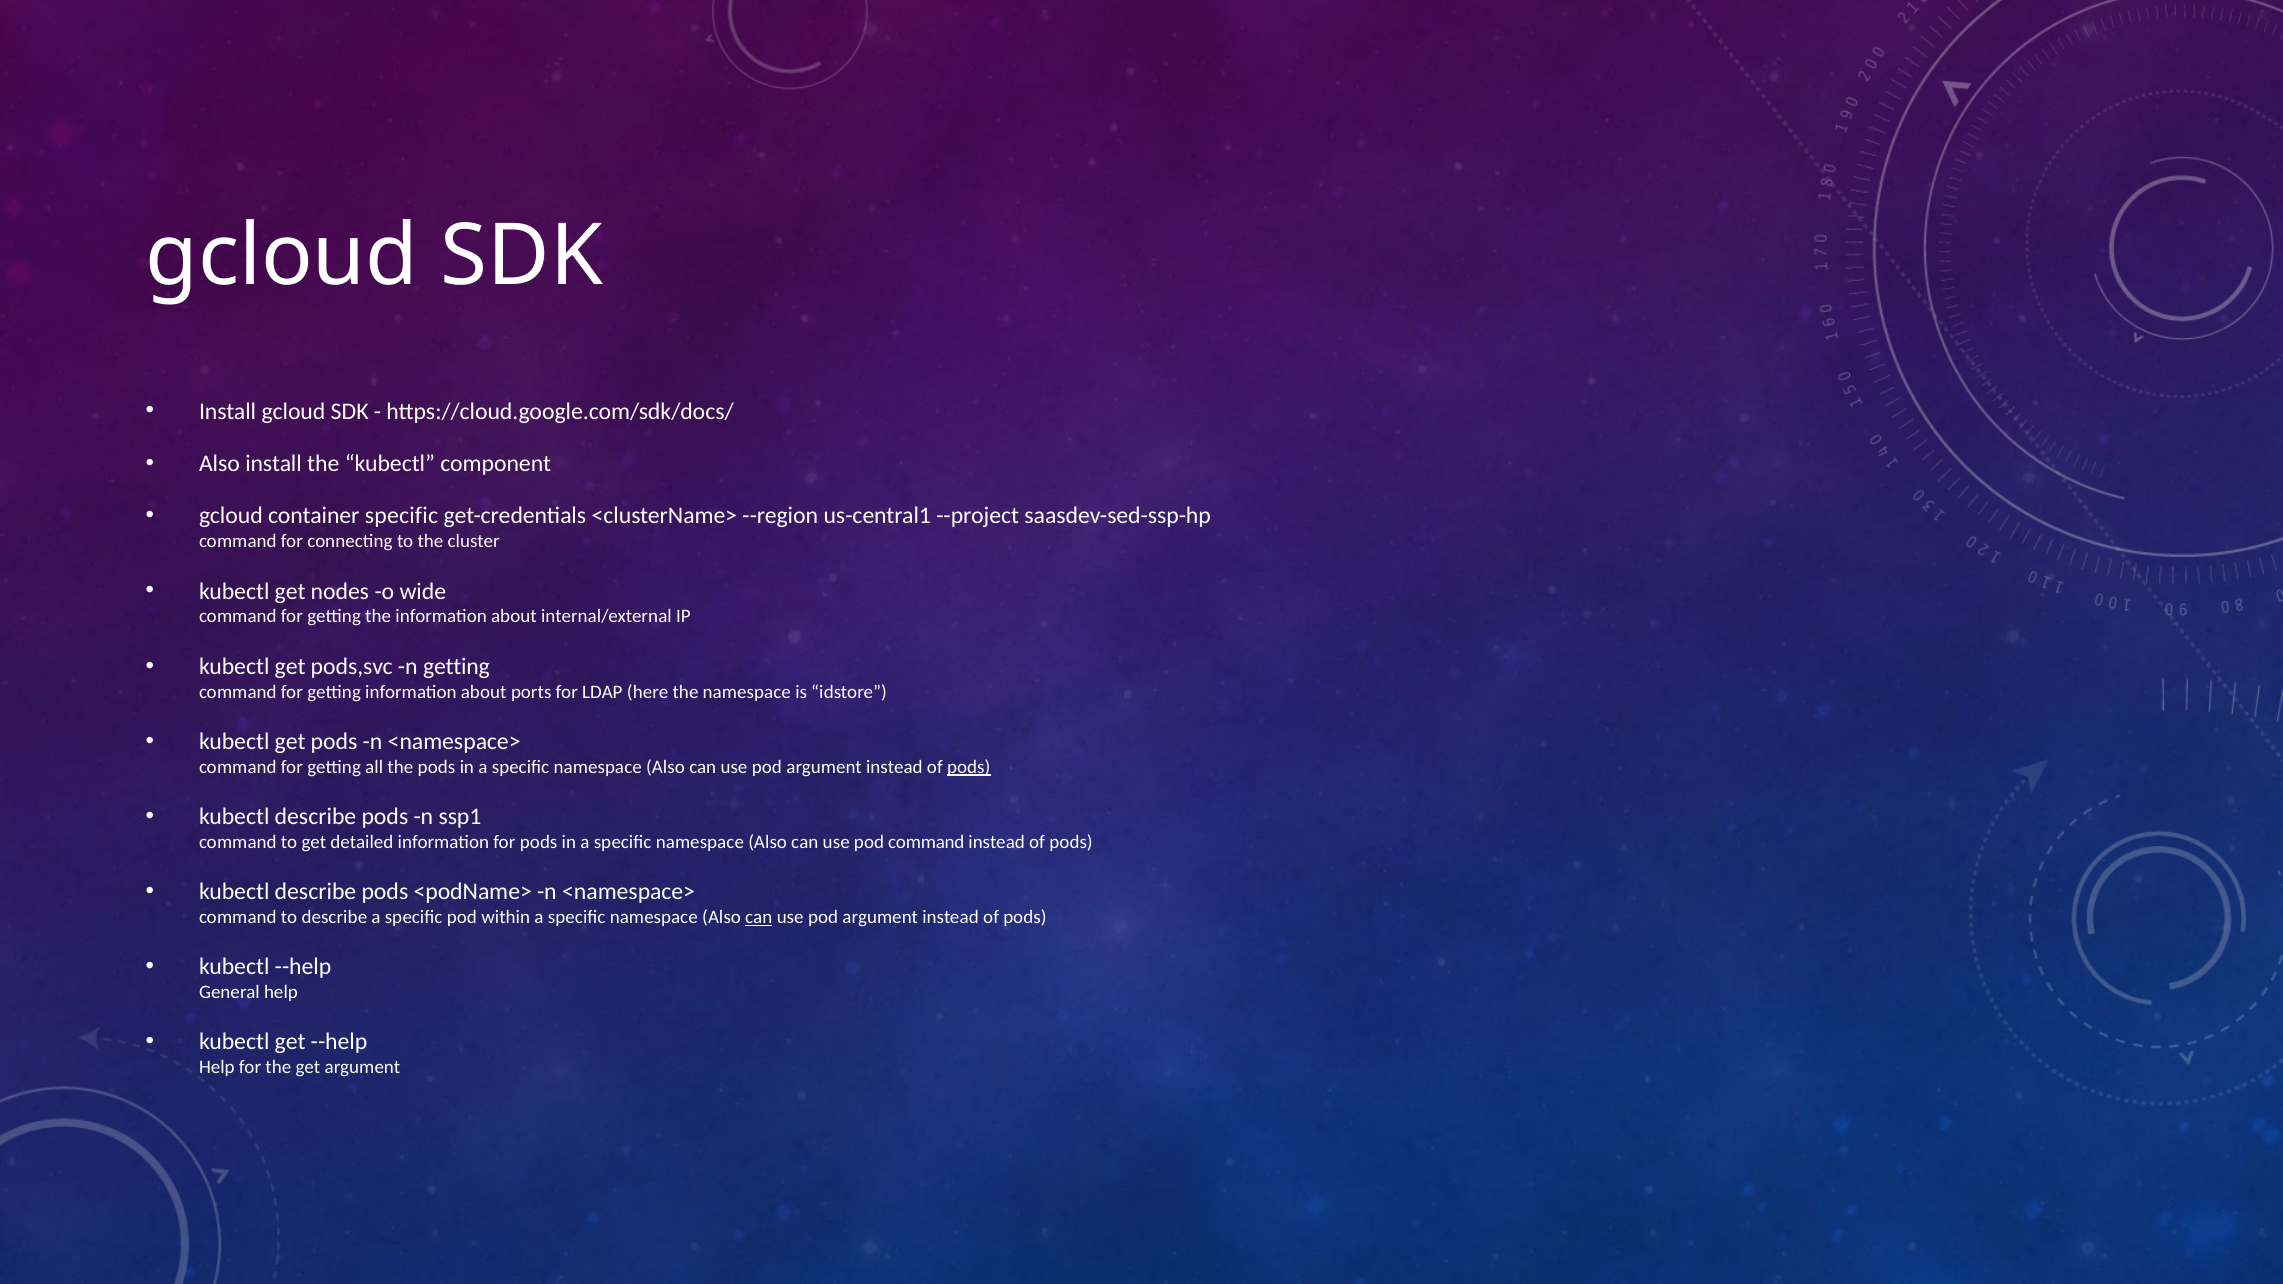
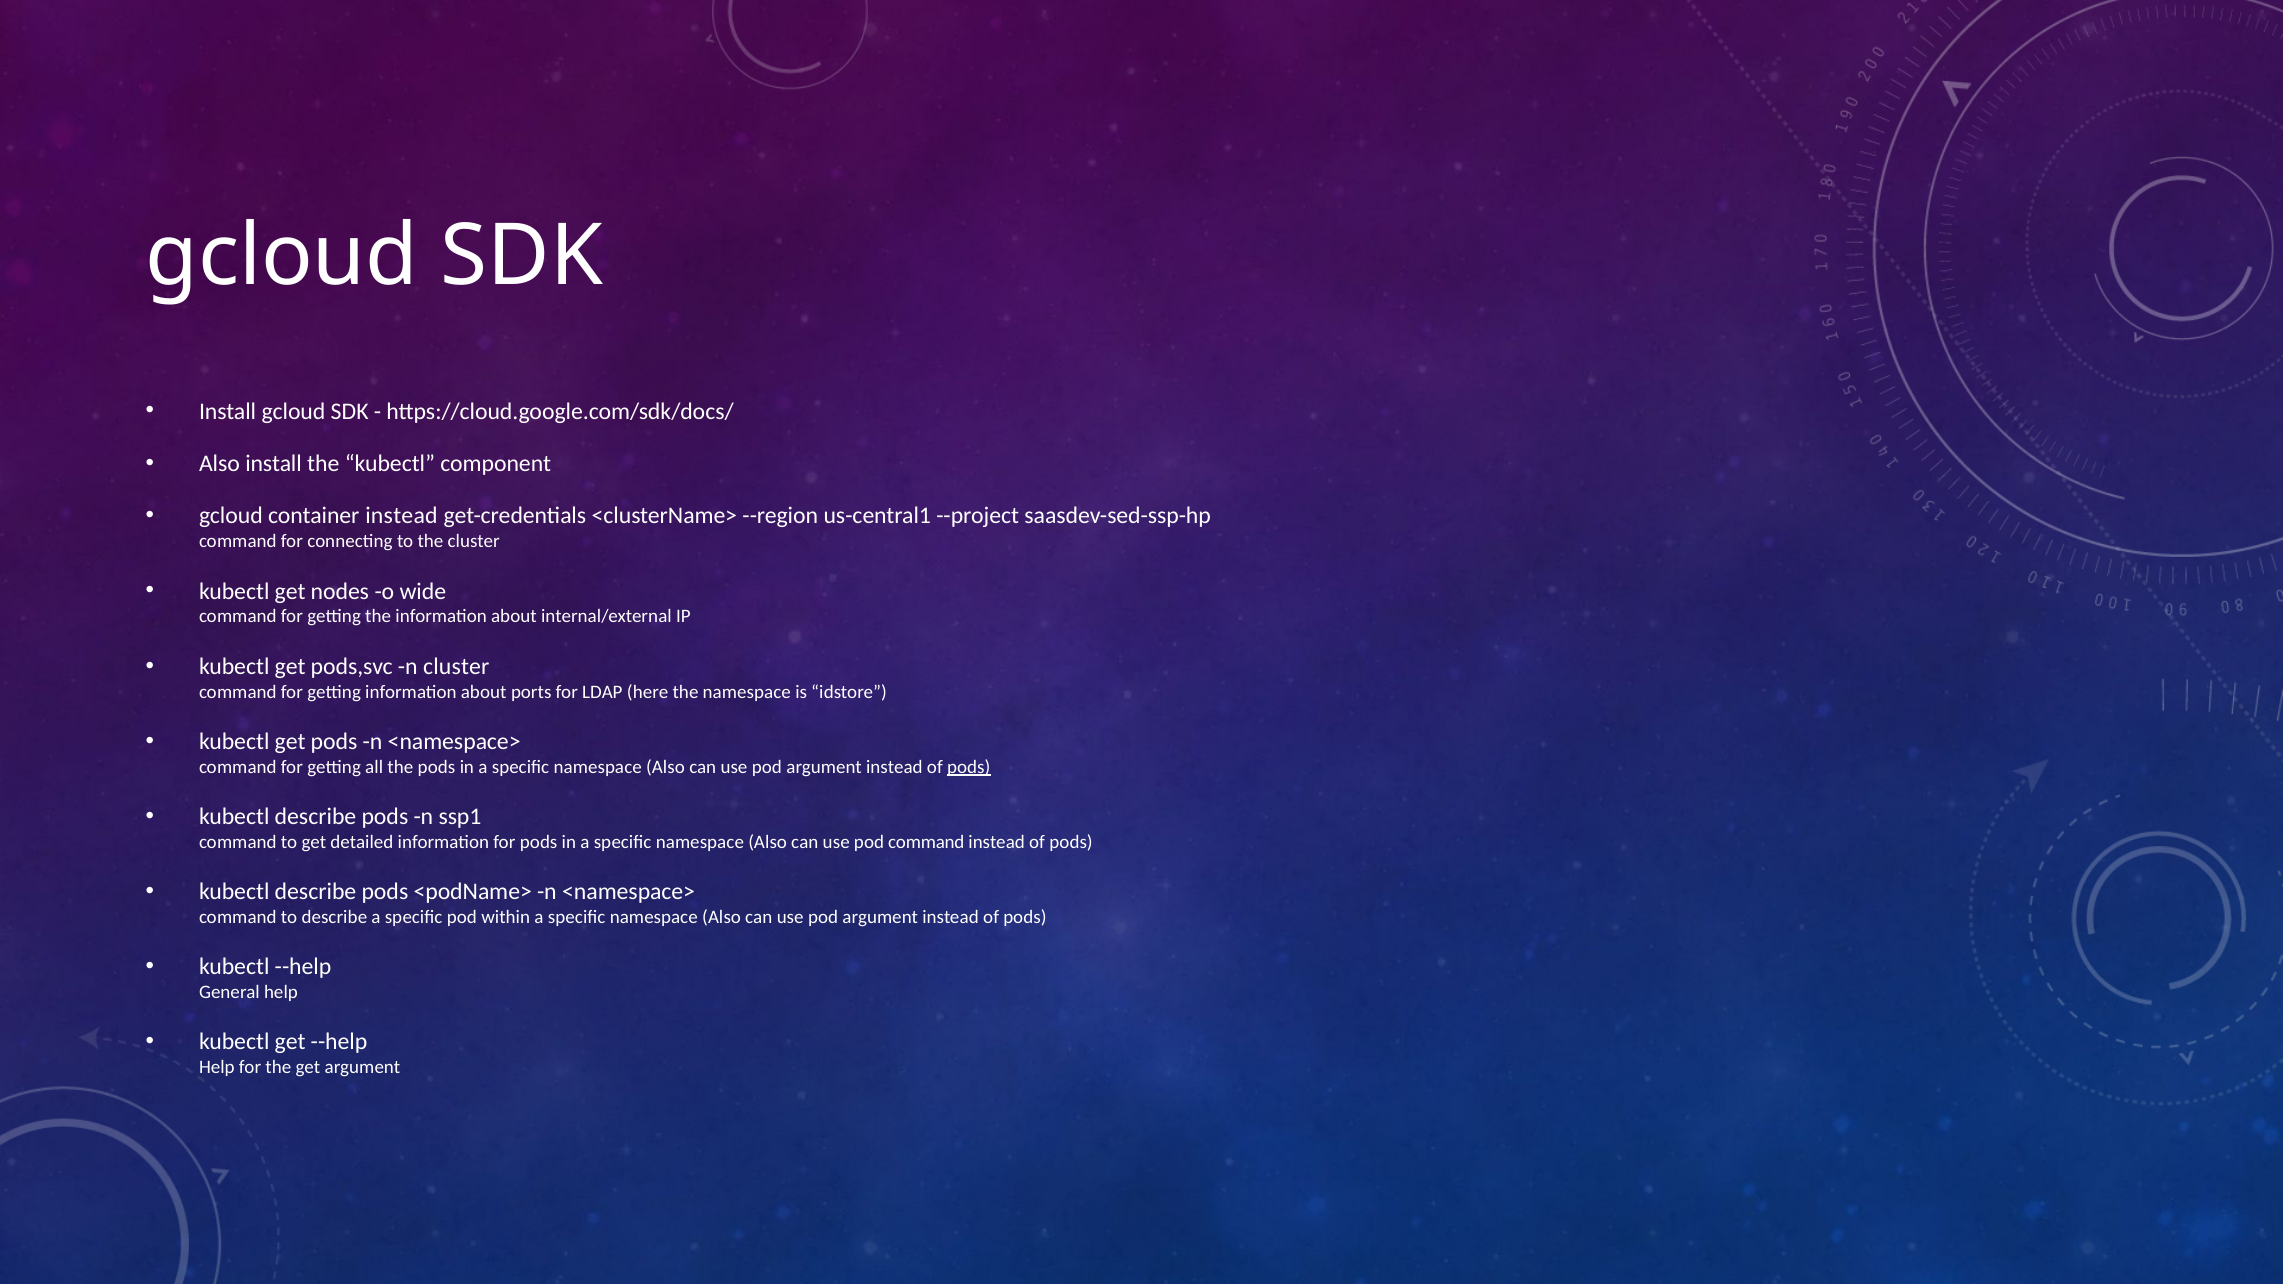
container specific: specific -> instead (401, 516)
n getting: getting -> cluster (456, 666)
can underline: present -> none (759, 917)
